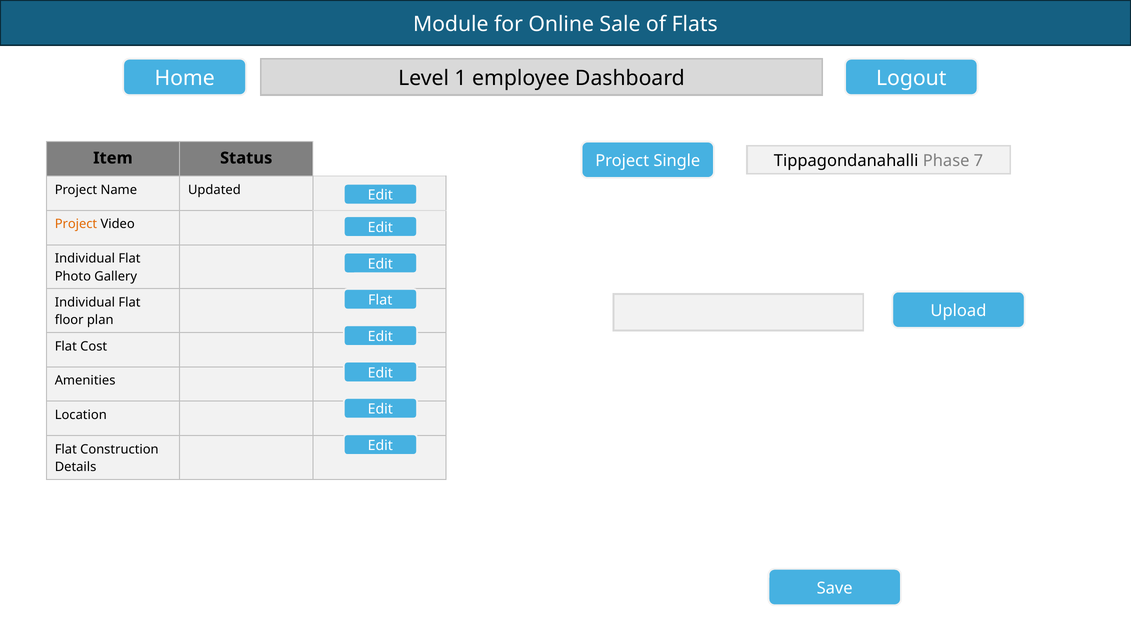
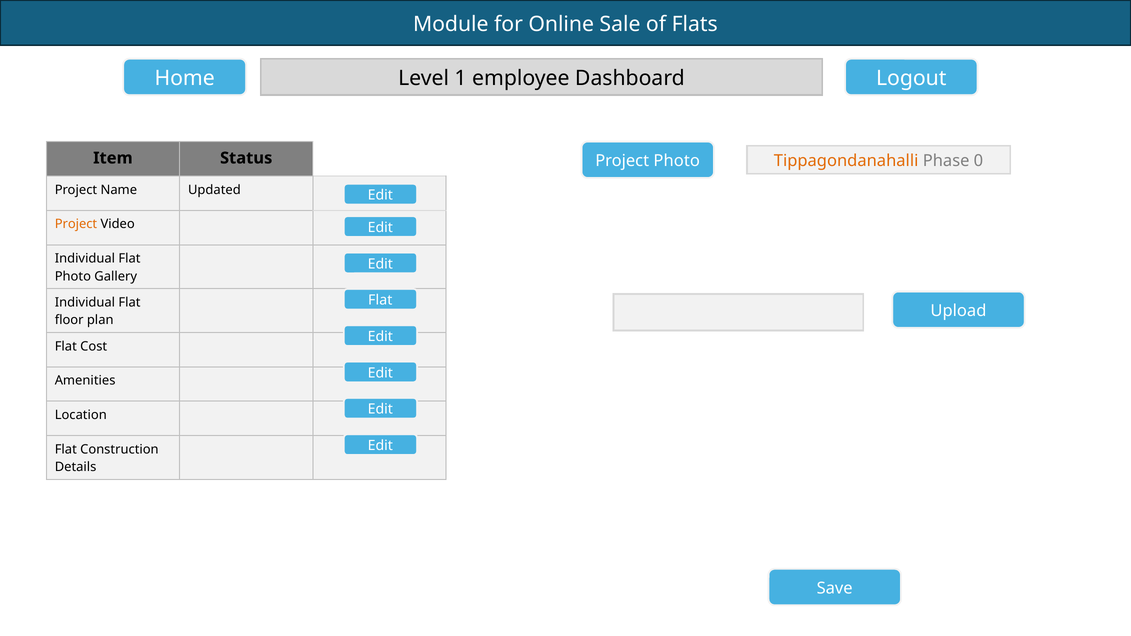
Tippagondanahalli colour: black -> orange (846, 161)
7: 7 -> 0 (978, 161)
Project Single: Single -> Photo (677, 161)
